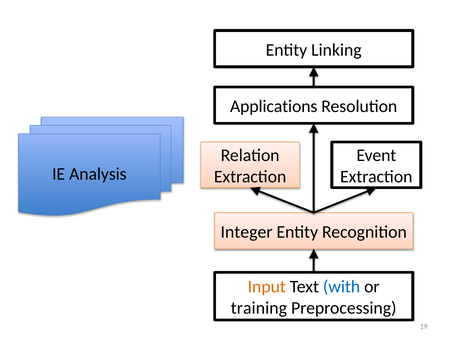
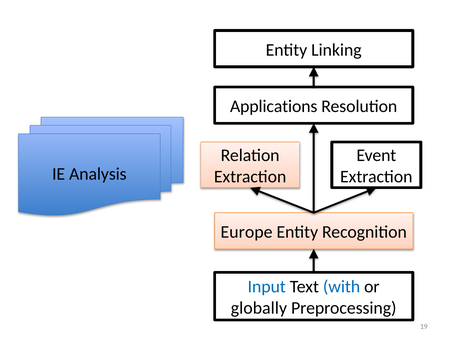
Integer: Integer -> Europe (247, 232)
Input colour: orange -> blue (267, 286)
training: training -> globally (259, 307)
